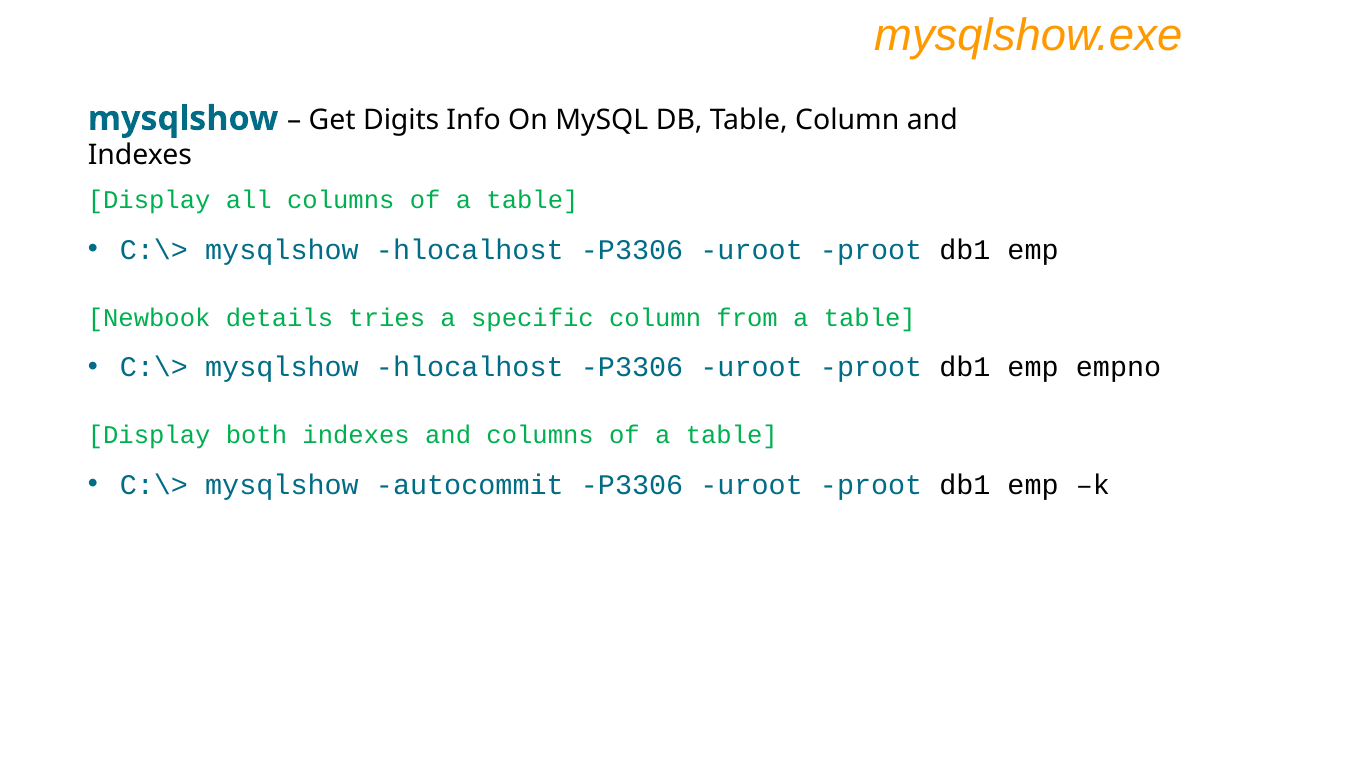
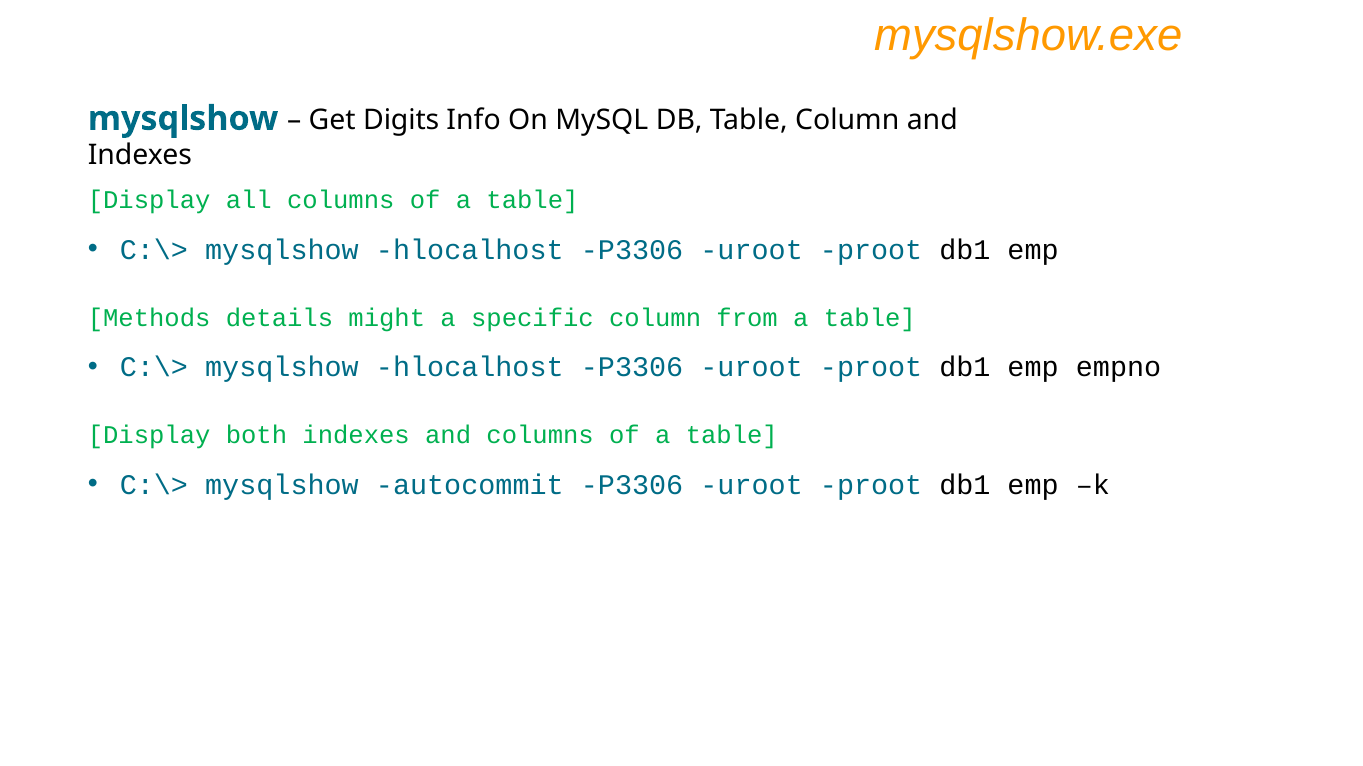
Newbook: Newbook -> Methods (149, 318)
tries: tries -> might (387, 318)
